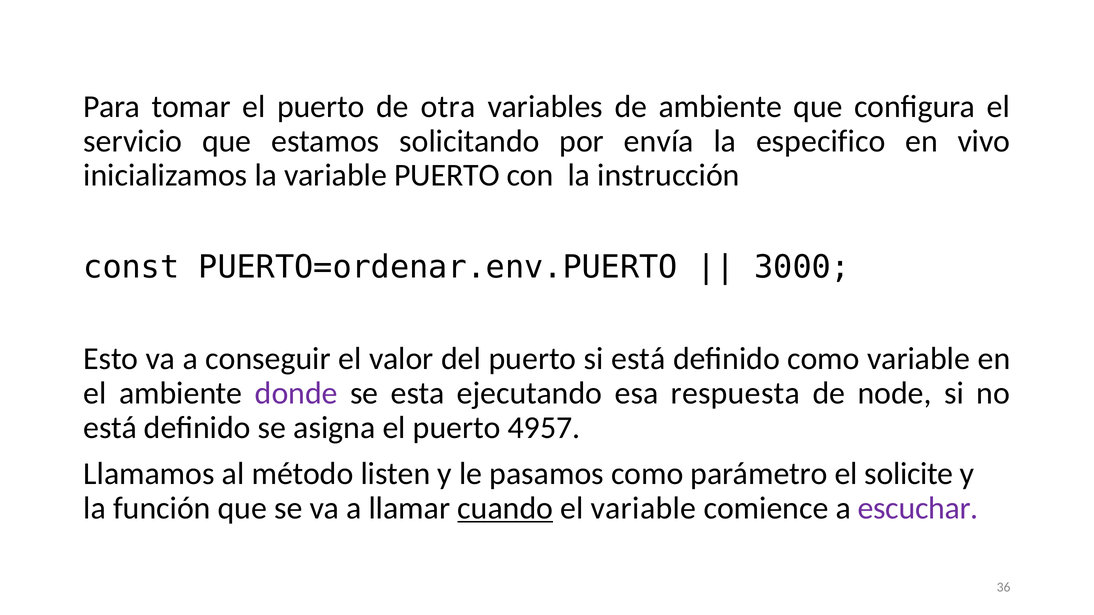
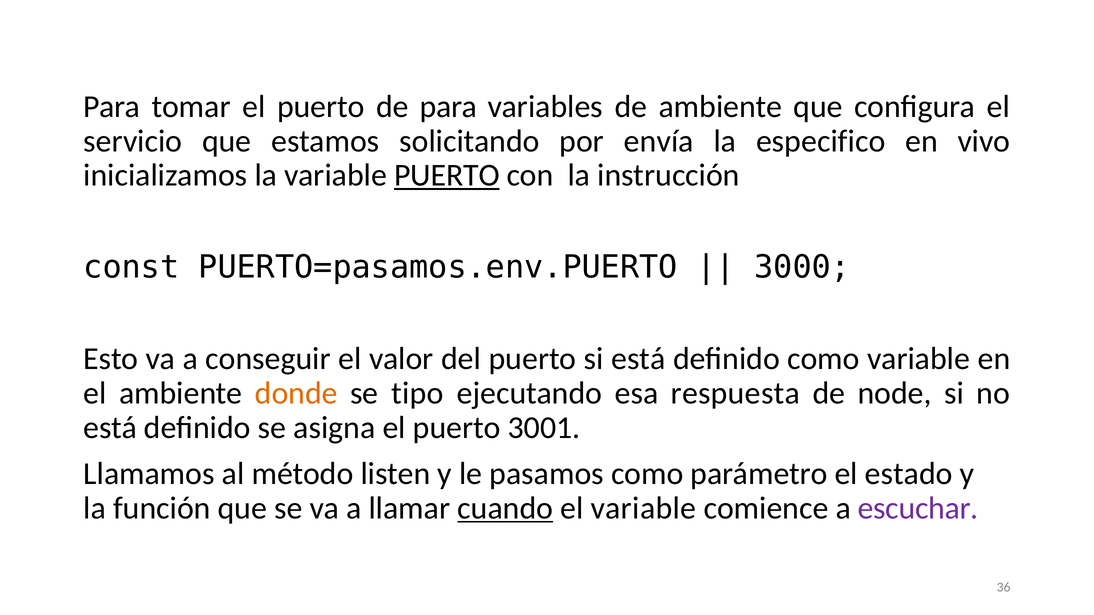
de otra: otra -> para (448, 107)
PUERTO underline: none -> present (447, 176)
PUERTO=ordenar.env.PUERTO: PUERTO=ordenar.env.PUERTO -> PUERTO=pasamos.env.PUERTO (438, 267)
donde colour: purple -> orange (296, 394)
esta: esta -> tipo (418, 394)
4957: 4957 -> 3001 (544, 428)
solicite: solicite -> estado (909, 474)
